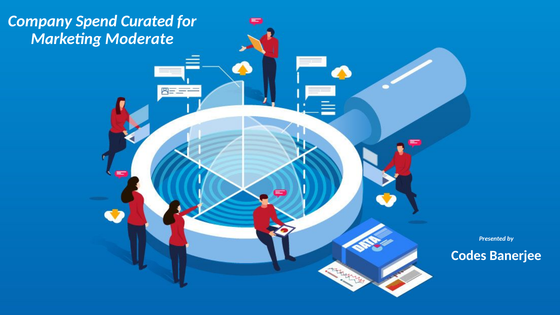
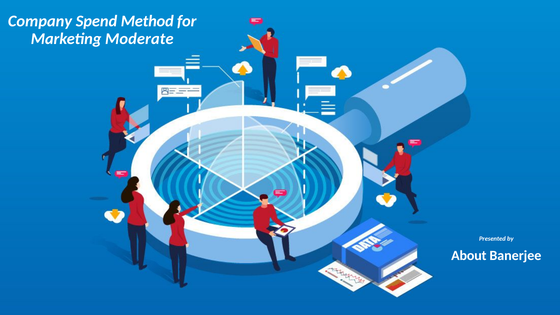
Curated: Curated -> Method (147, 21)
Codes: Codes -> About (469, 255)
